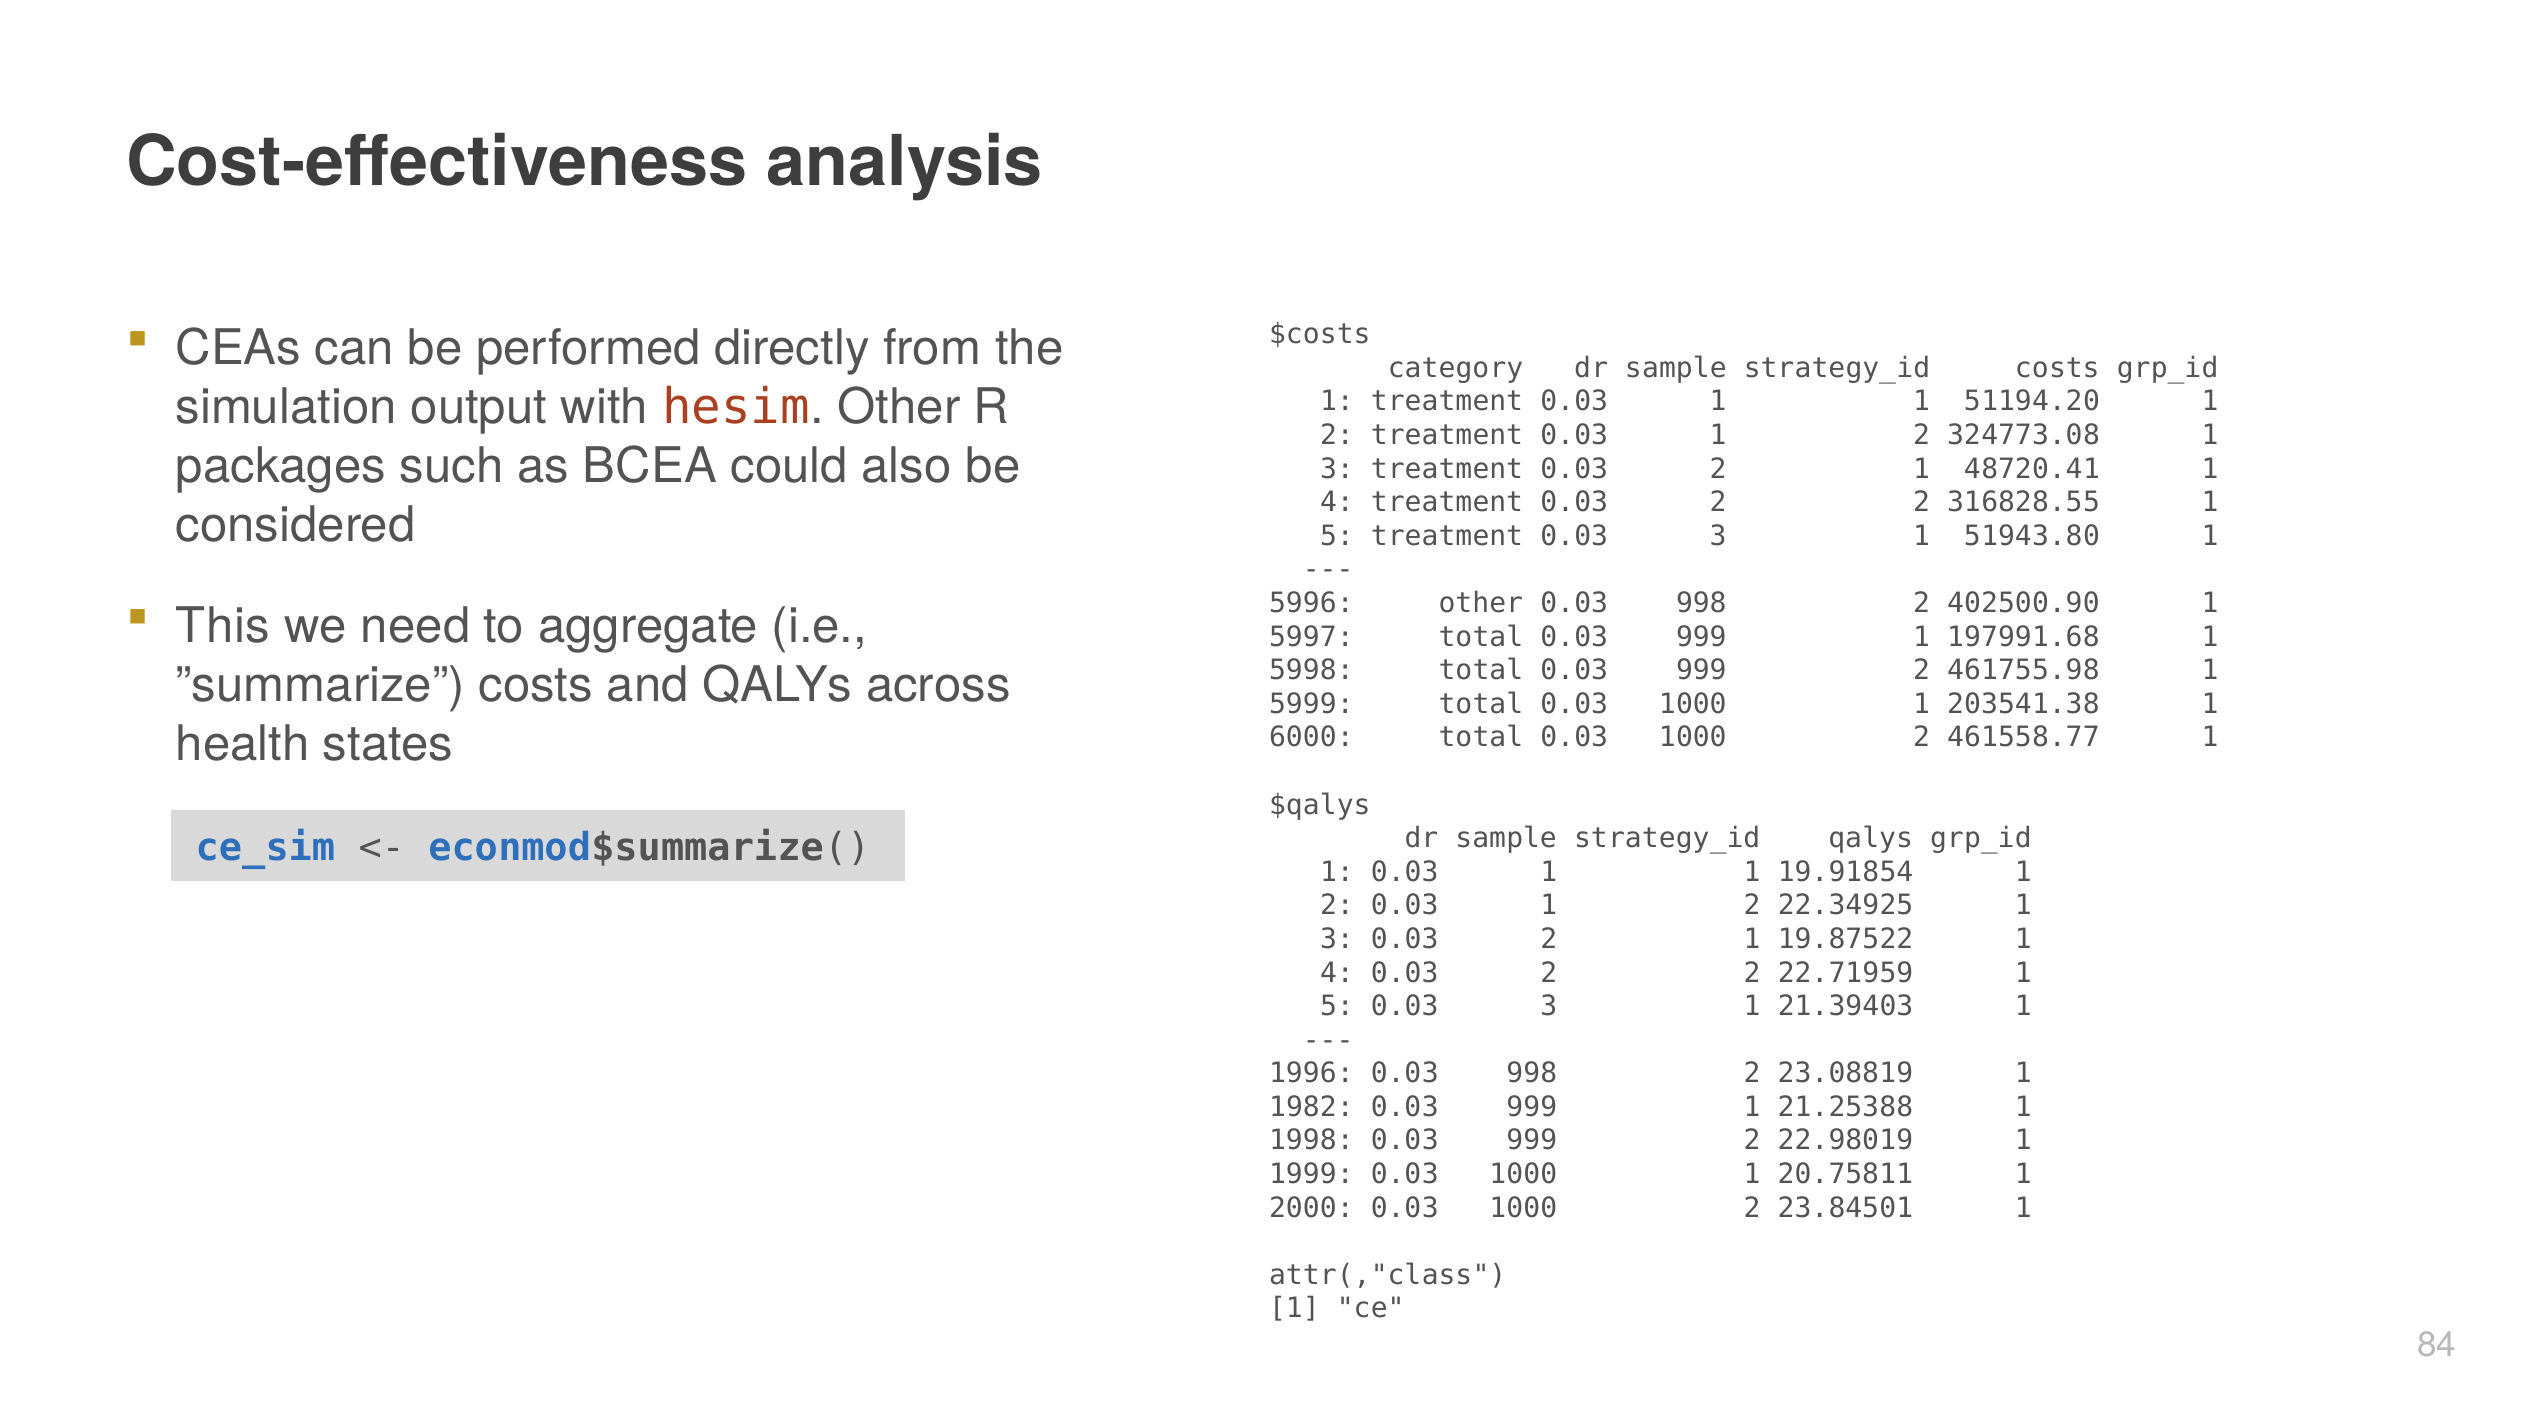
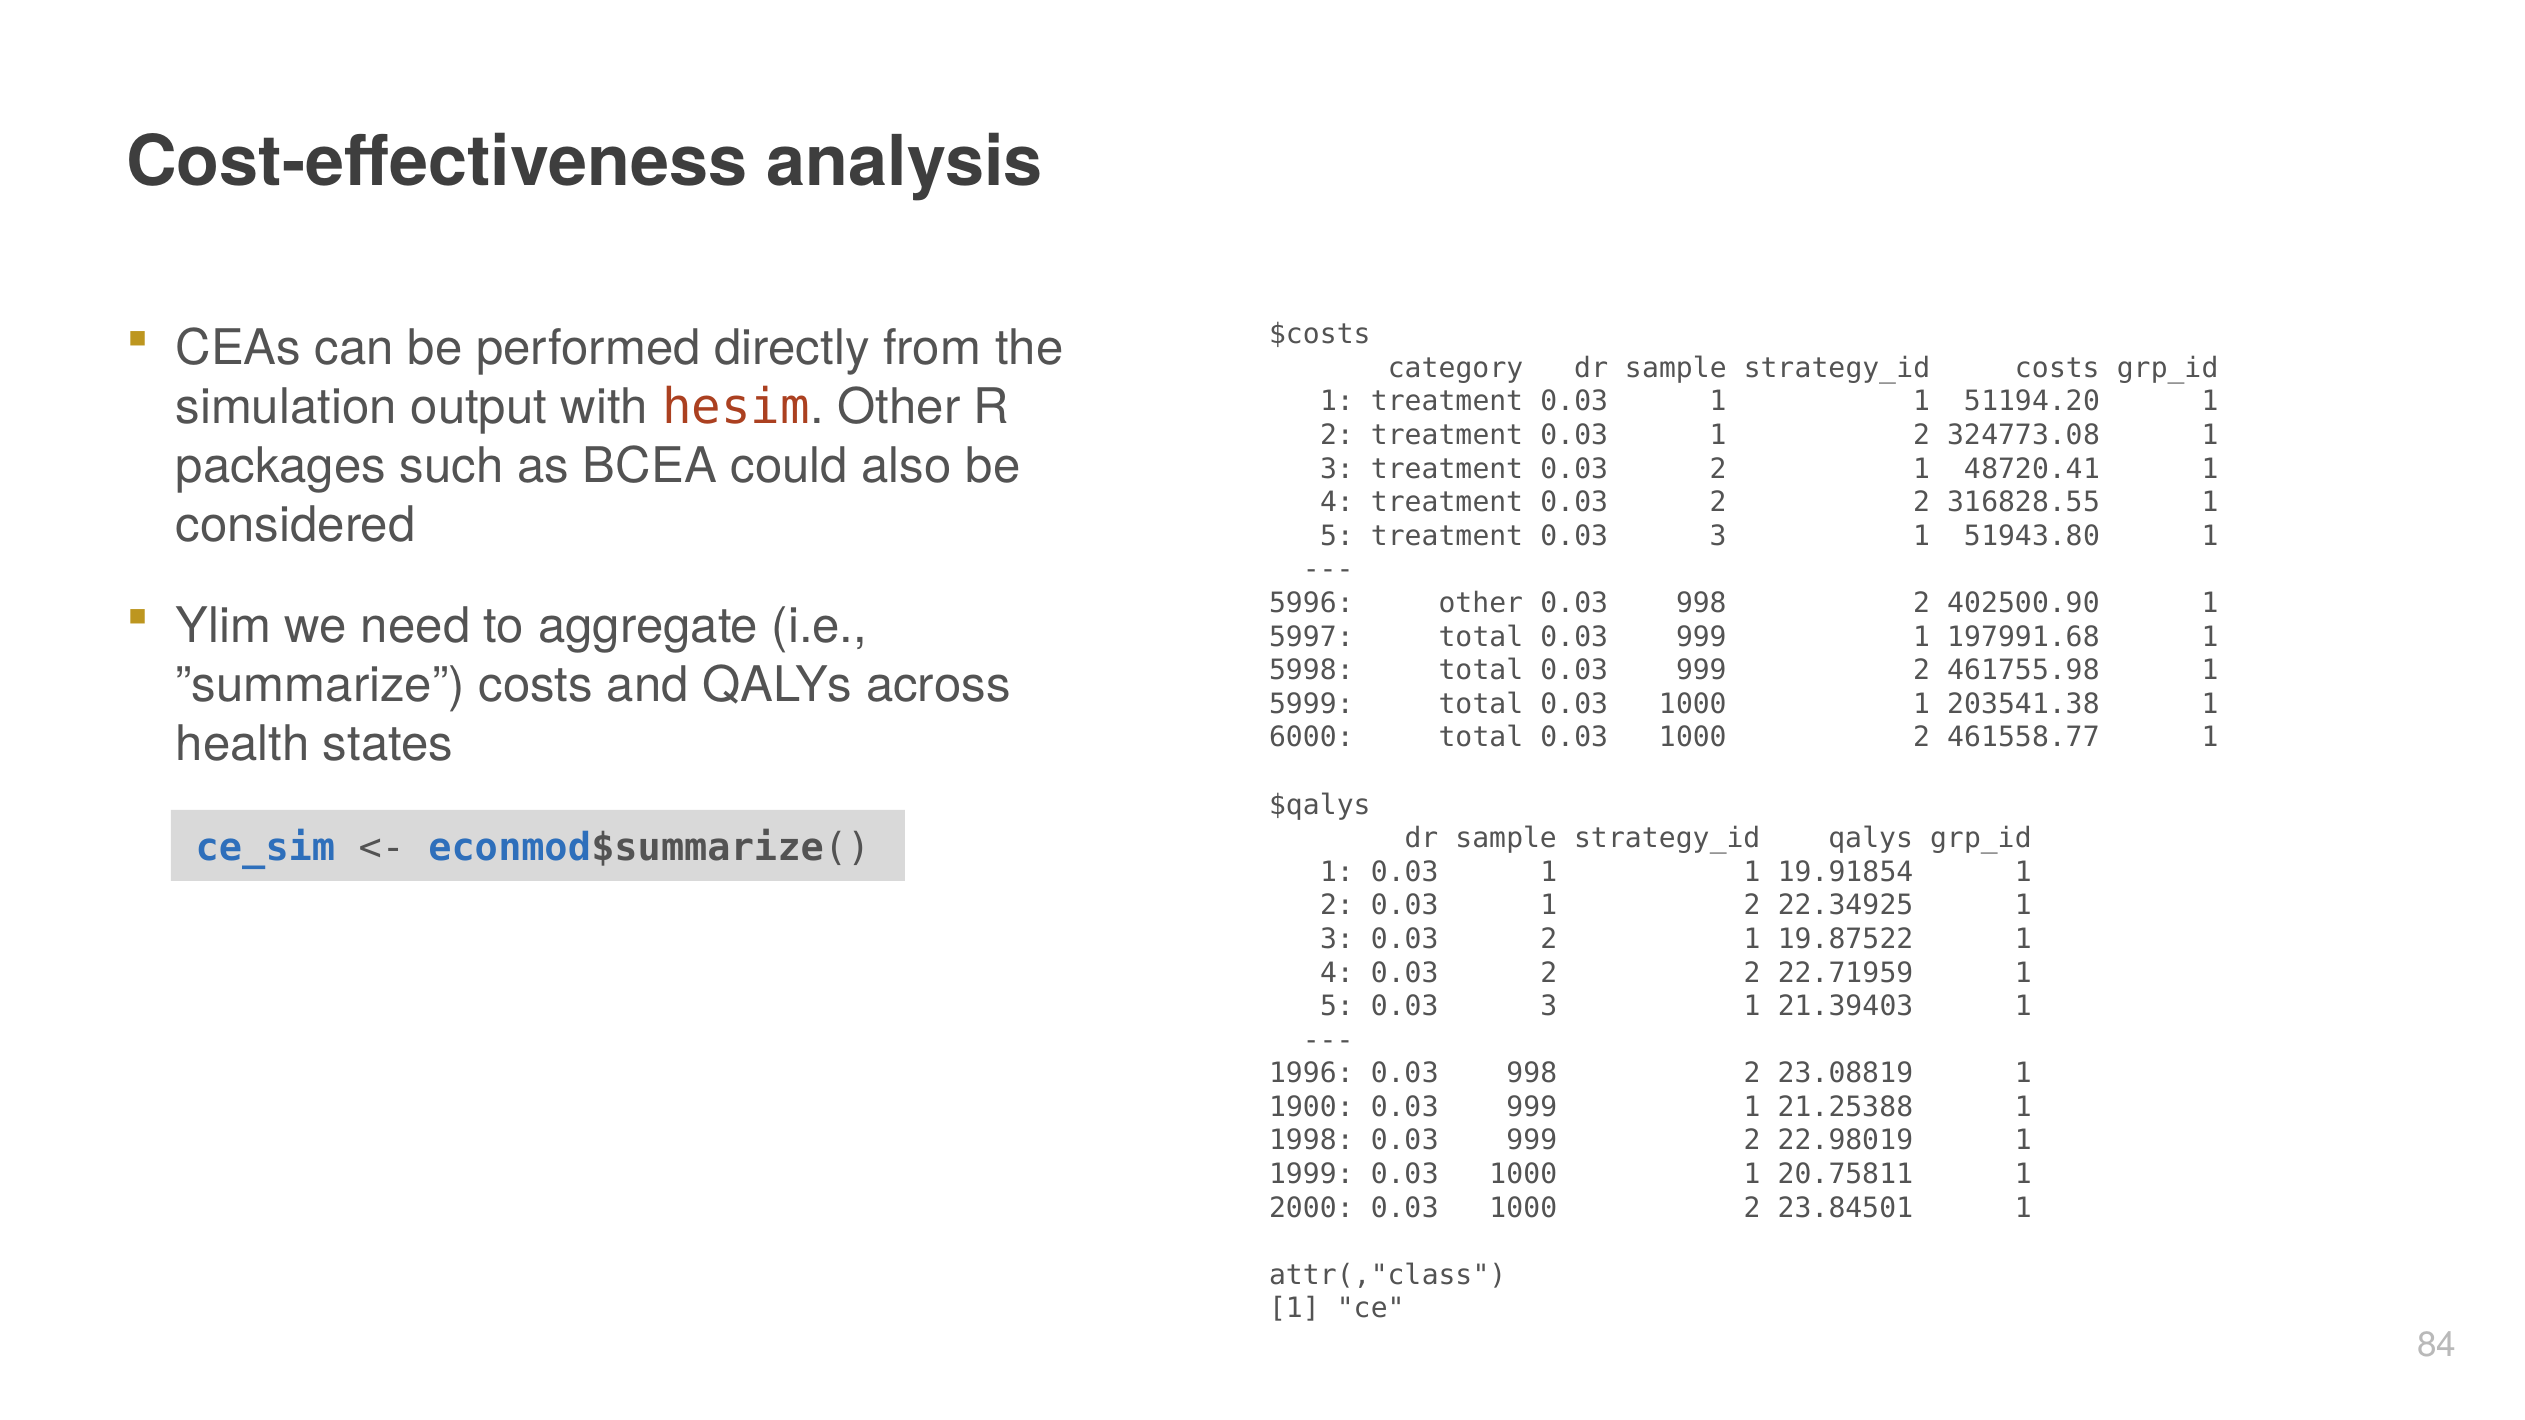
This: This -> Ylim (223, 627)
1982: 1982 -> 1900 (1311, 1107)
